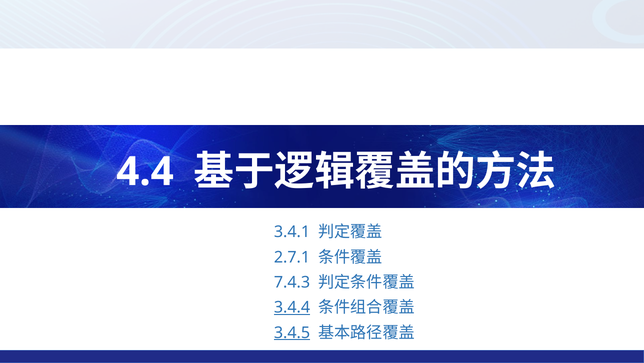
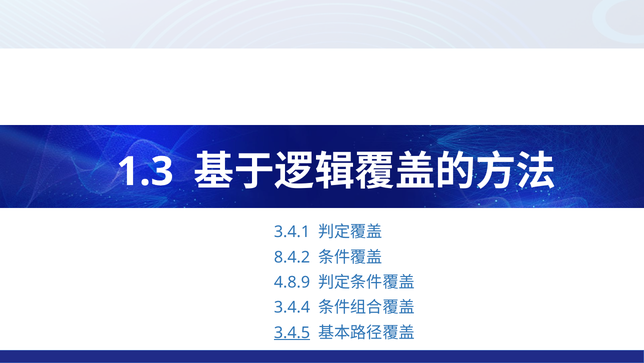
4.4: 4.4 -> 1.3 (145, 171)
2.7.1: 2.7.1 -> 8.4.2 (292, 257)
7.4.3: 7.4.3 -> 4.8.9 (292, 282)
3.4.4 underline: present -> none (292, 307)
